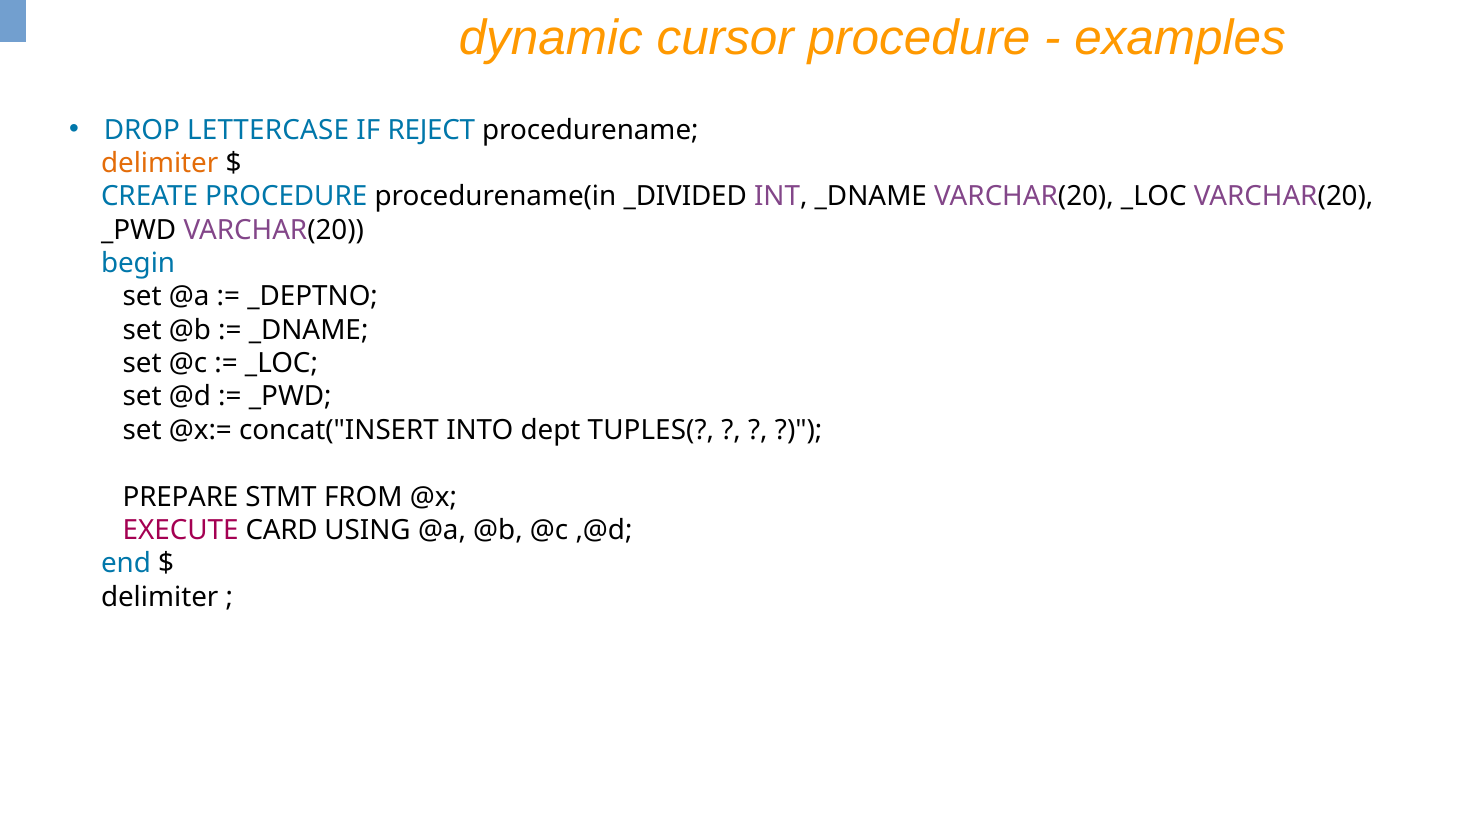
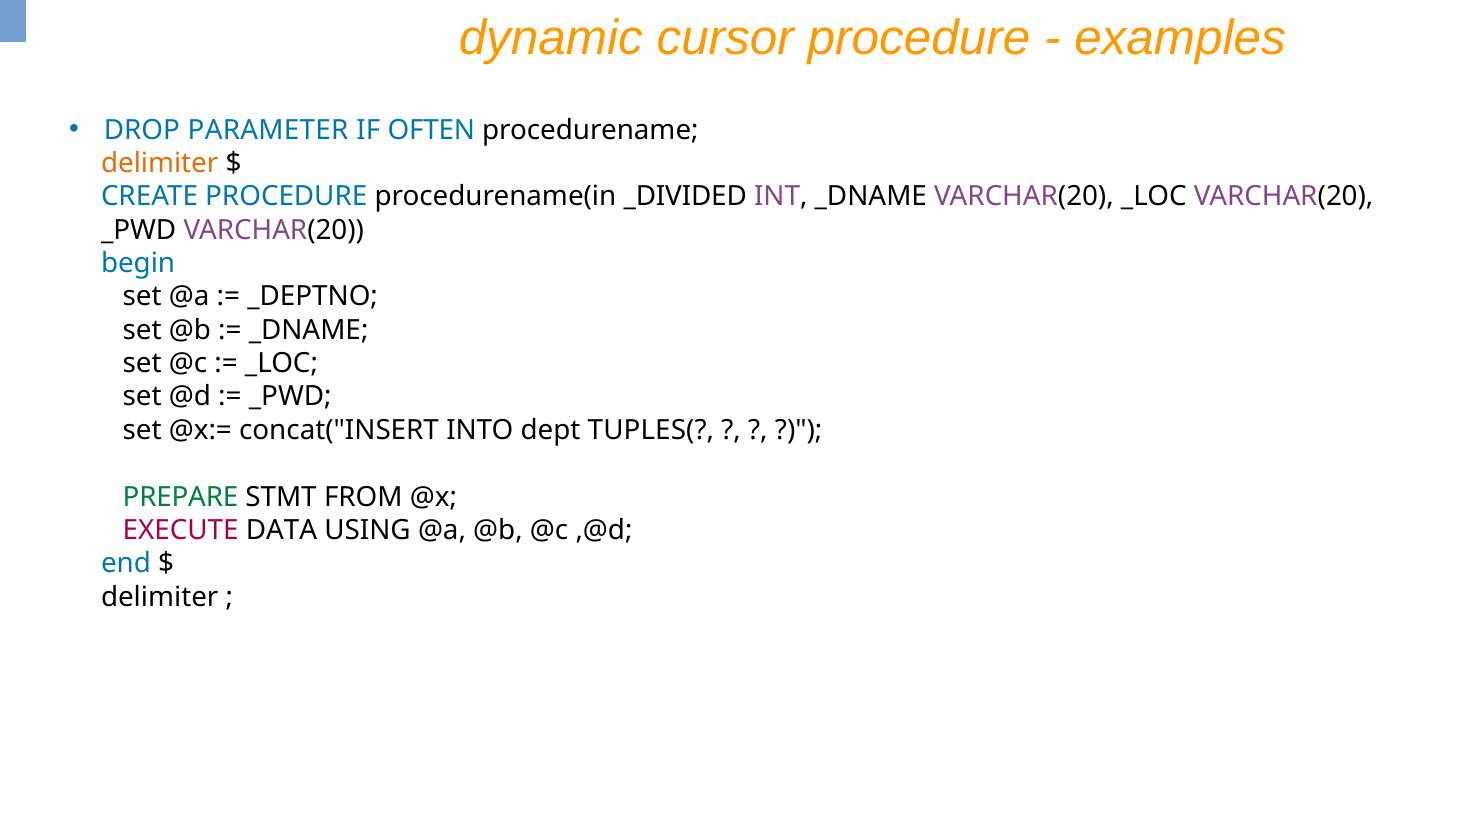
LETTERCASE: LETTERCASE -> PARAMETER (268, 130)
REJECT: REJECT -> OFTEN (431, 130)
PREPARE colour: black -> green (181, 497)
CARD: CARD -> DATA (281, 530)
